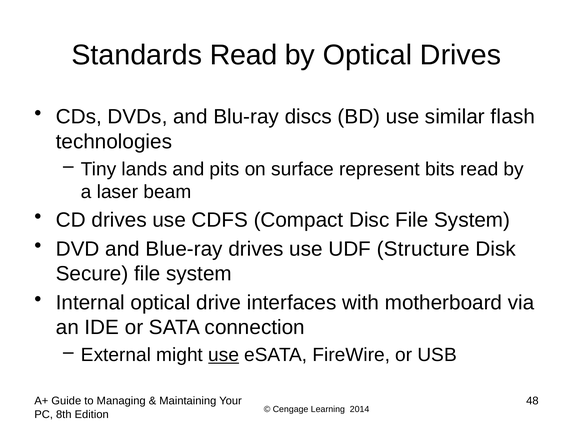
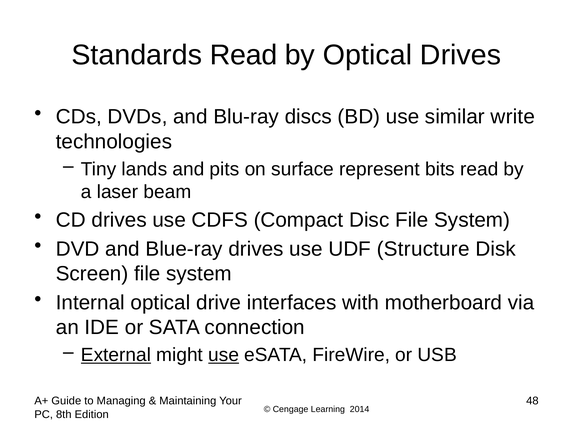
flash: flash -> write (513, 117)
Secure: Secure -> Screen (92, 274)
External underline: none -> present (116, 355)
